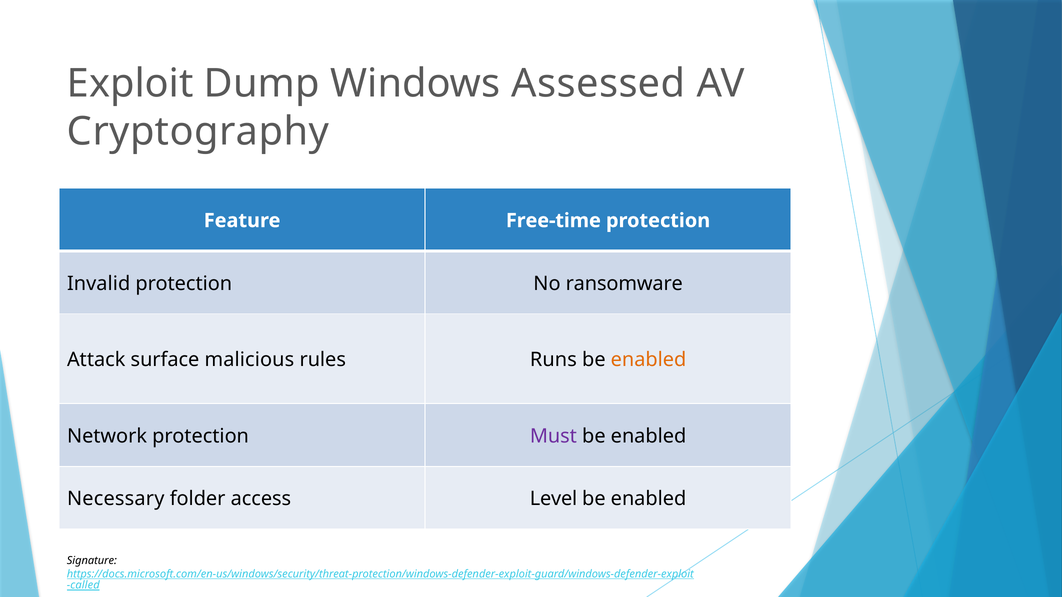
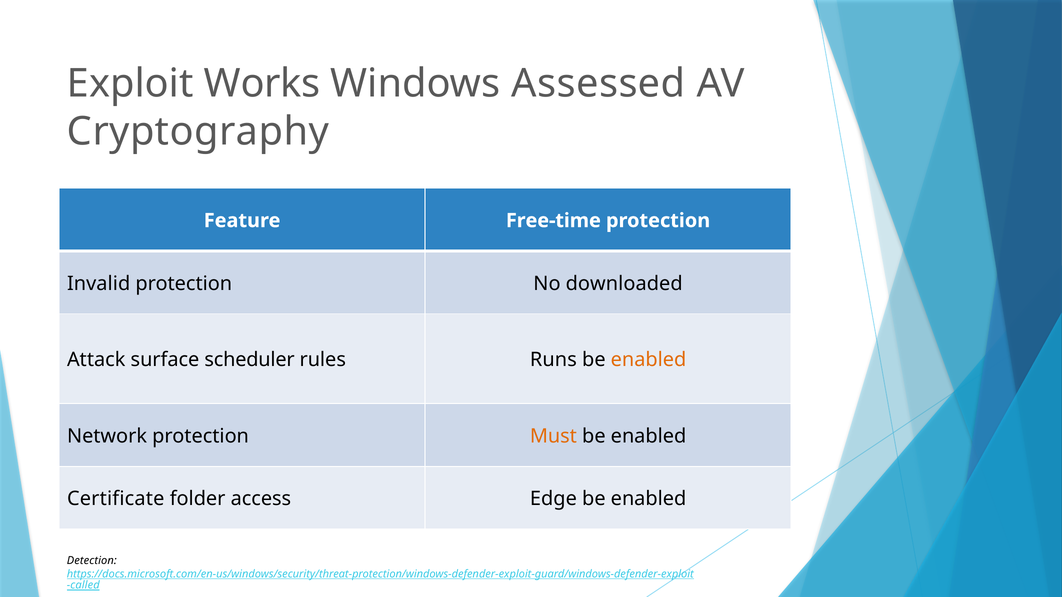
Dump: Dump -> Works (262, 84)
ransomware: ransomware -> downloaded (624, 284)
malicious: malicious -> scheduler (250, 360)
Must colour: purple -> orange (553, 436)
Necessary: Necessary -> Certificate (116, 499)
Level: Level -> Edge (553, 499)
Signature: Signature -> Detection (92, 561)
